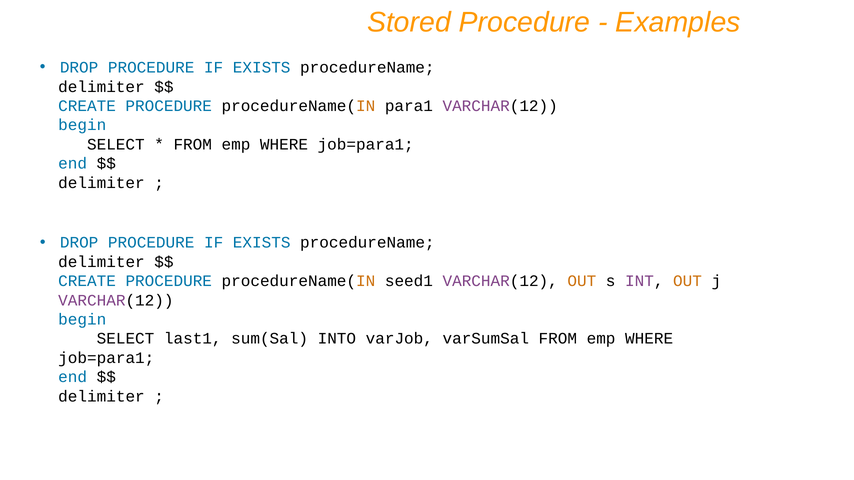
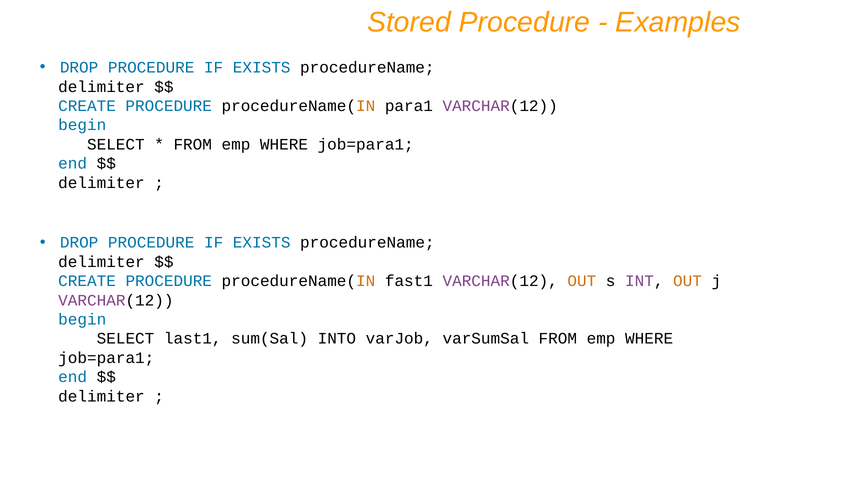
seed1: seed1 -> fast1 (409, 281)
